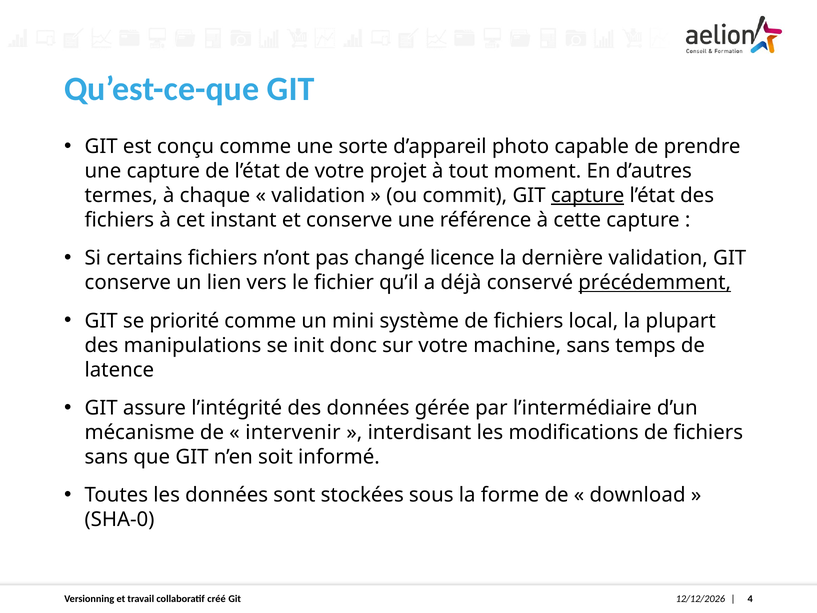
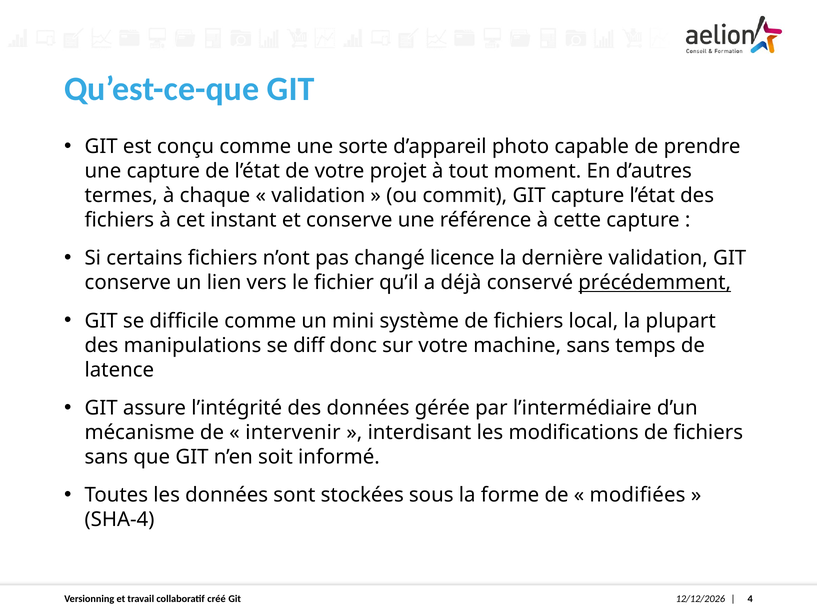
capture underline: present -> none (588, 195)
priorité: priorité -> difficile (184, 321)
init: init -> diff (309, 345)
download: download -> modifiées (638, 495)
SHA-0: SHA-0 -> SHA-4 (119, 520)
